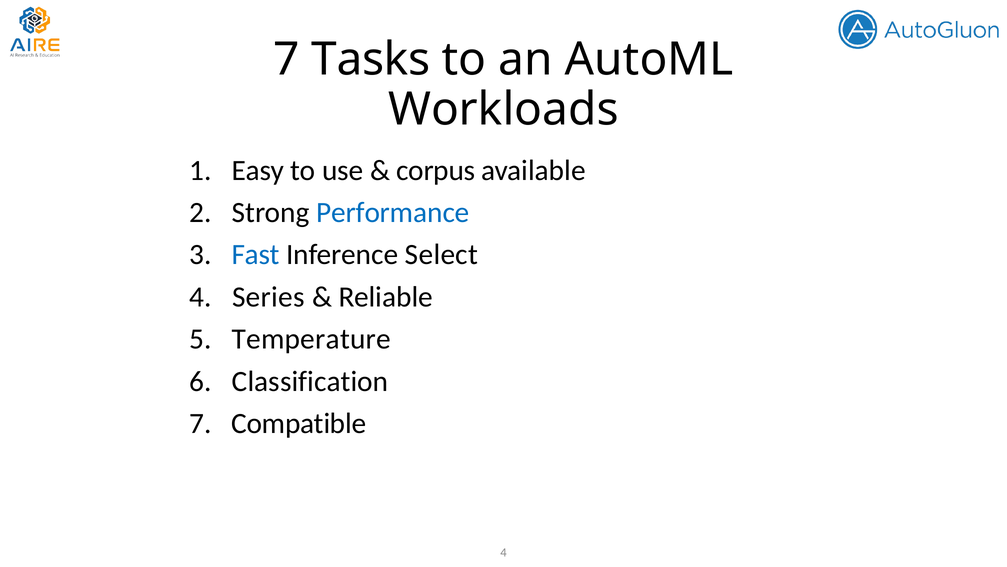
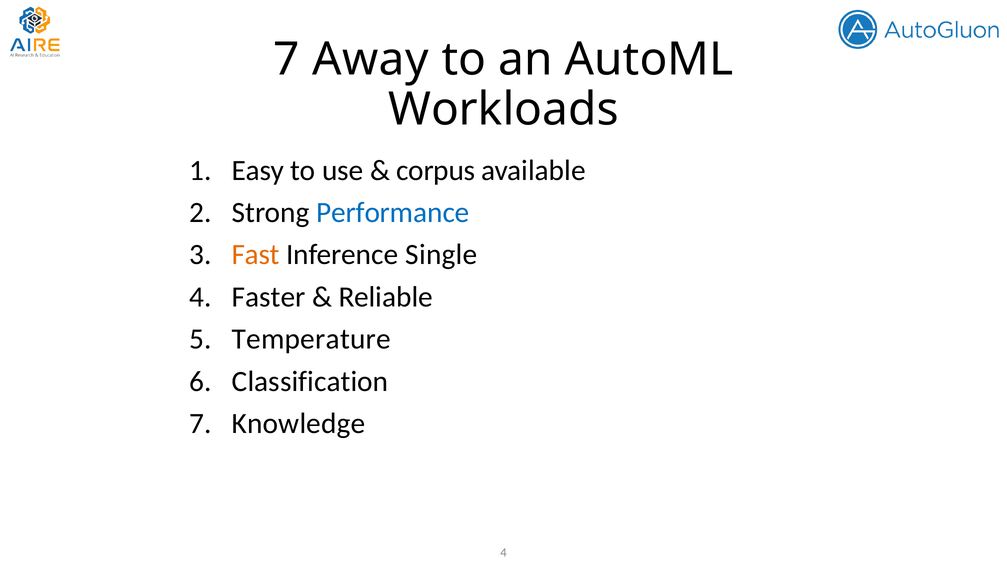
Tasks: Tasks -> Away (370, 60)
Fast colour: blue -> orange (256, 255)
Select: Select -> Single (441, 255)
Series: Series -> Faster (269, 297)
Compatible: Compatible -> Knowledge (299, 423)
